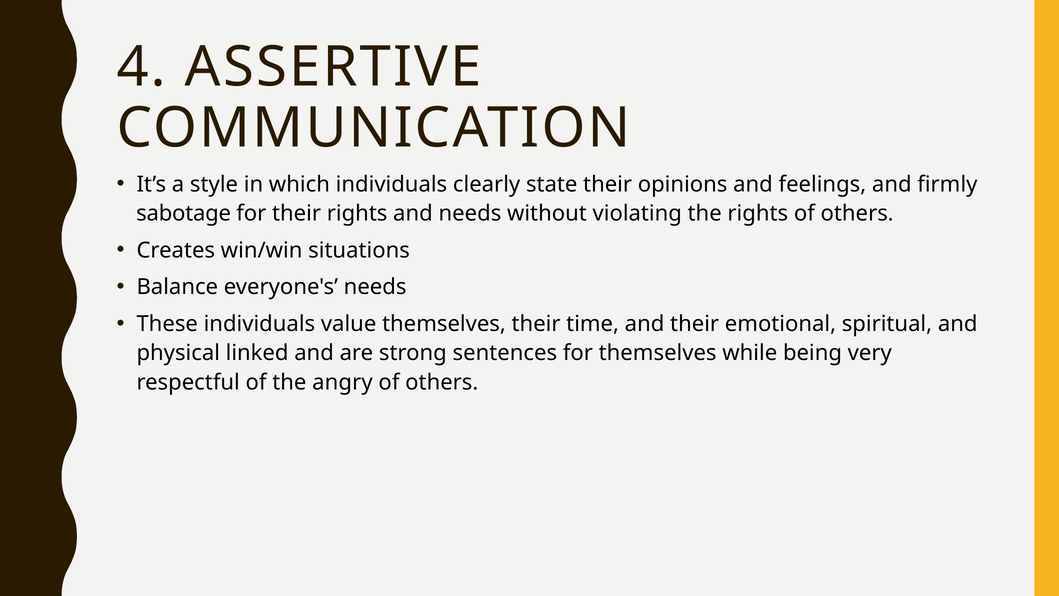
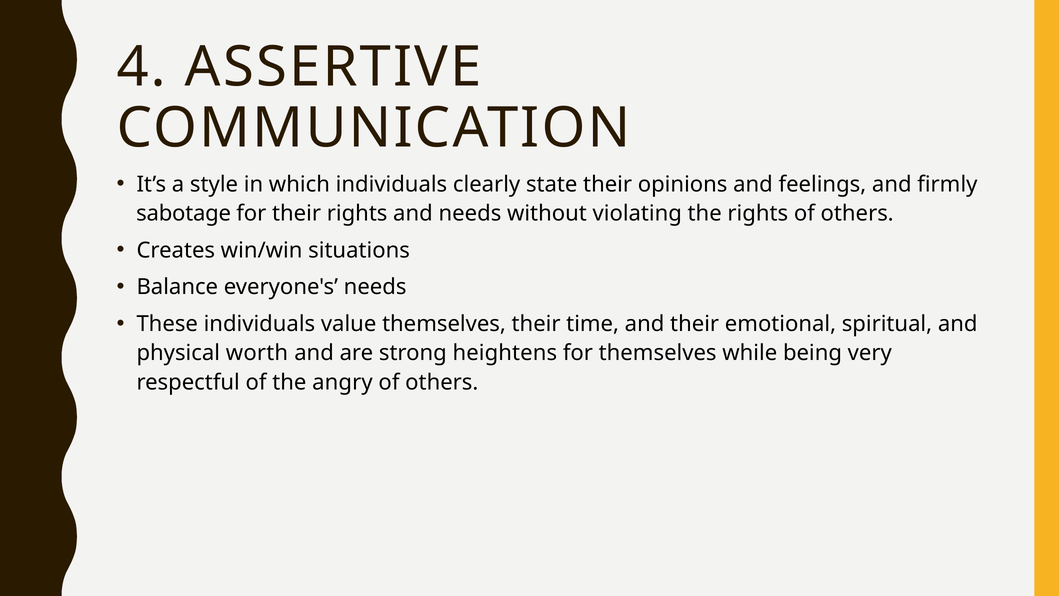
linked: linked -> worth (257, 353)
sentences: sentences -> heightens (505, 353)
